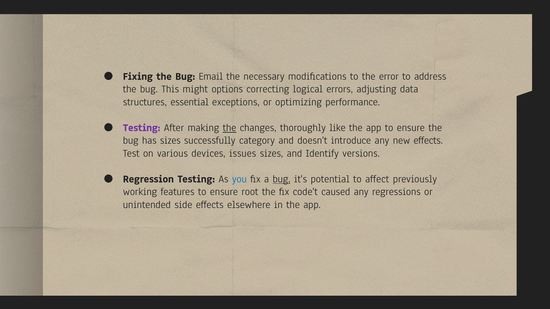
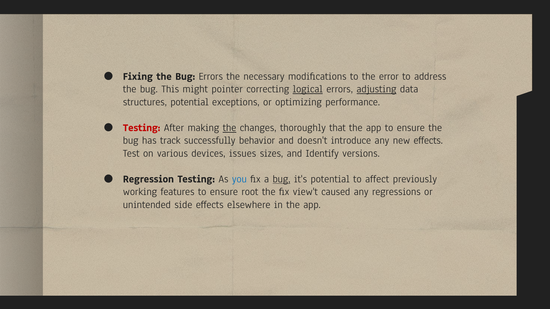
Bug Email: Email -> Errors (211, 76)
options: options -> pointer (227, 89)
logical underline: none -> present (308, 89)
adjusting underline: none -> present (376, 89)
structures essential: essential -> potential (190, 102)
Testing colour: purple -> red (142, 128)
like: like -> that (337, 128)
has sizes: sizes -> track (170, 141)
category: category -> behavior (257, 141)
code't: code't -> view't (305, 192)
